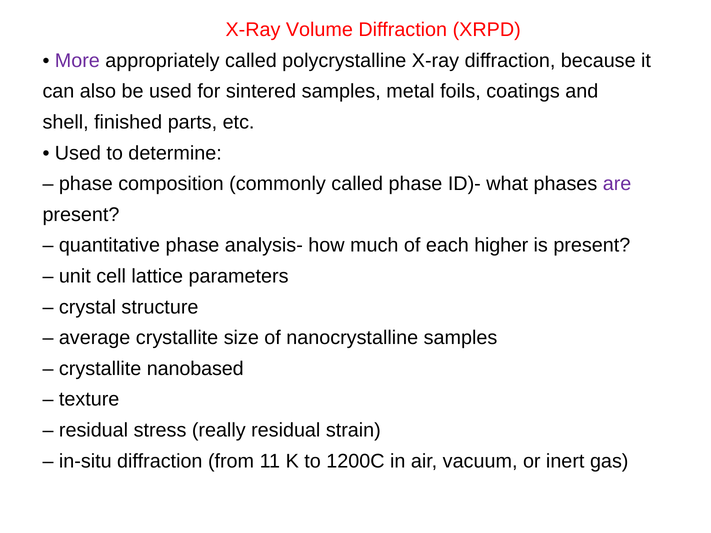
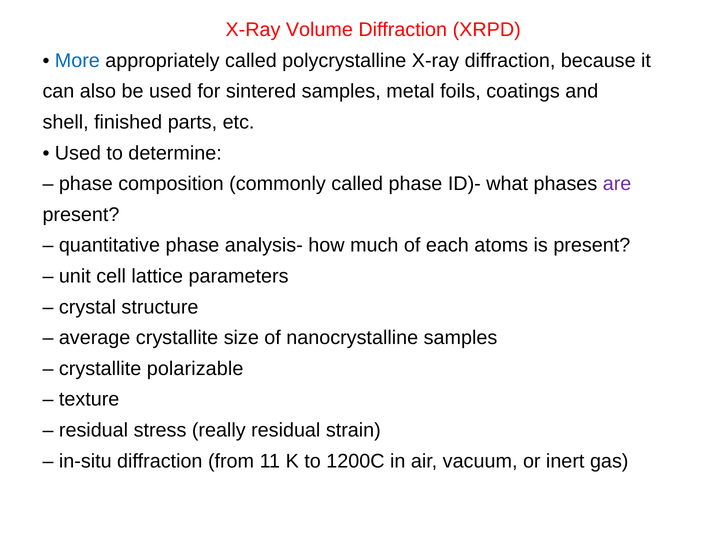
More colour: purple -> blue (77, 61)
higher: higher -> atoms (501, 246)
nanobased: nanobased -> polarizable (195, 369)
